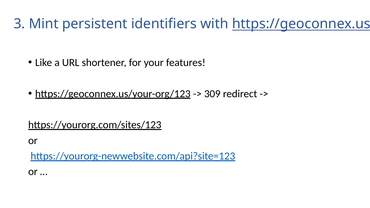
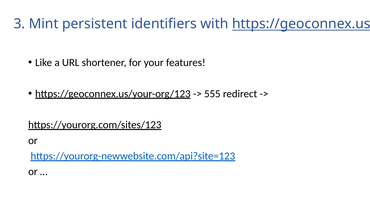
309: 309 -> 555 (212, 94)
